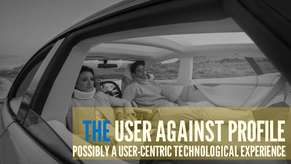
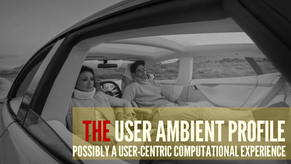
THE colour: blue -> red (97, 132)
AGAINST: AGAINST -> AMBIENT (190, 132)
TECHNOLOGICAL: TECHNOLOGICAL -> COMPUTATIONAL (206, 151)
